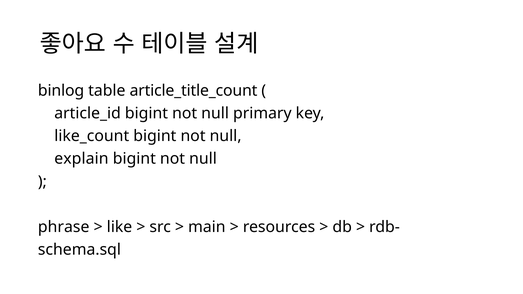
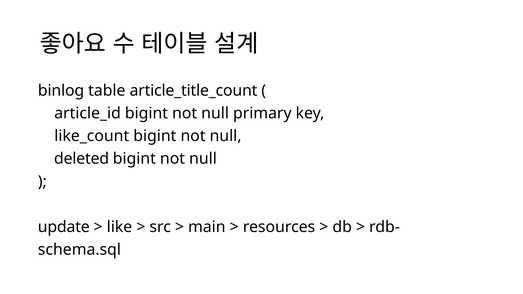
explain: explain -> deleted (82, 159)
phrase: phrase -> update (64, 227)
